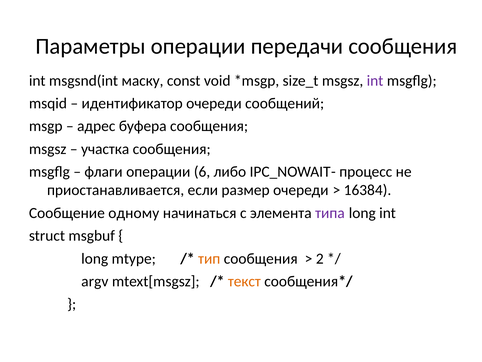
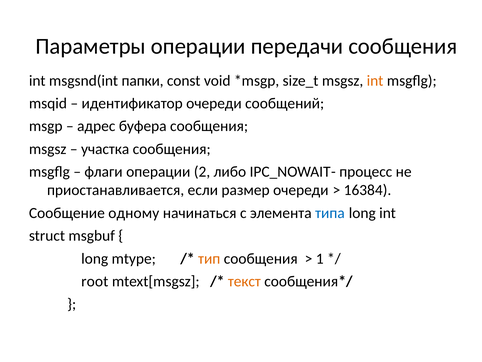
маску: маску -> папки (143, 81)
int colour: purple -> orange (375, 81)
6: 6 -> 2 (202, 172)
типа colour: purple -> blue (330, 213)
2: 2 -> 1 (320, 258)
argv: argv -> root (95, 281)
